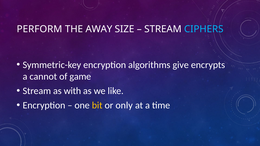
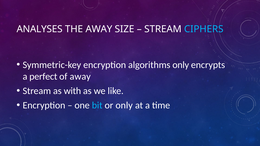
PERFORM: PERFORM -> ANALYSES (40, 29)
algorithms give: give -> only (181, 65)
cannot: cannot -> perfect (43, 77)
of game: game -> away (80, 77)
bit colour: yellow -> light blue (97, 106)
